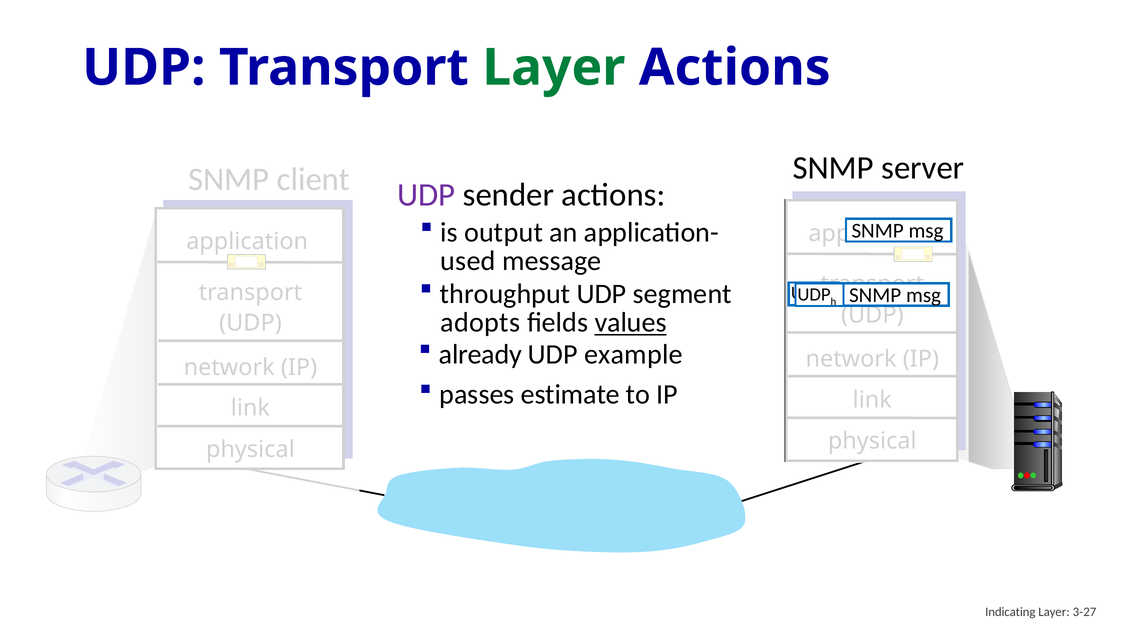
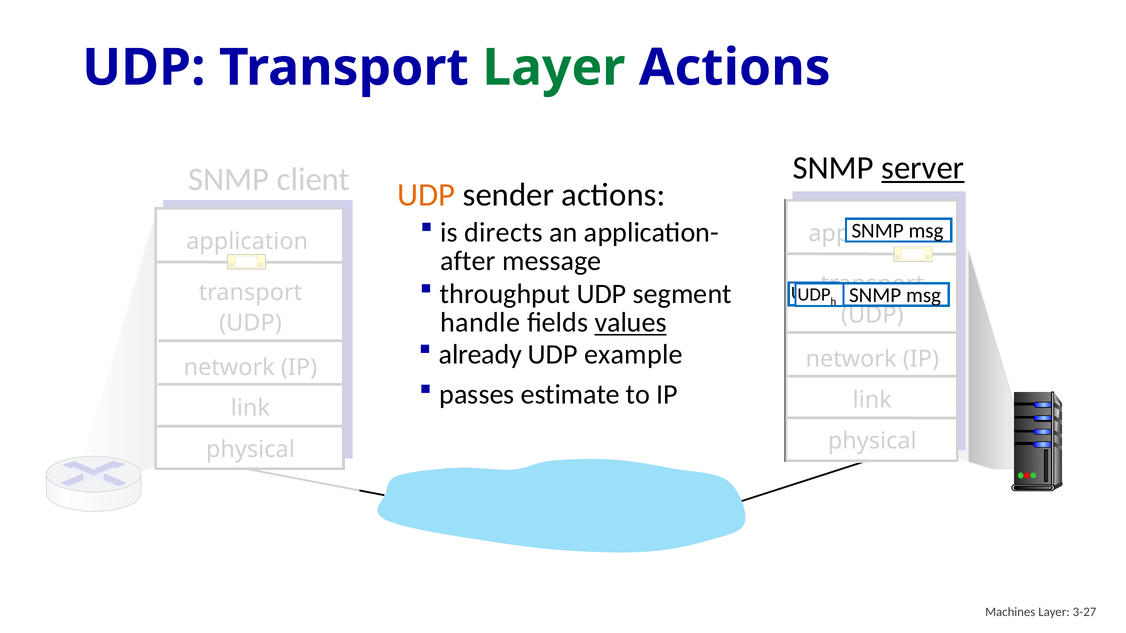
server underline: none -> present (923, 168)
UDP colour: purple -> orange (426, 195)
output: output -> directs (503, 233)
used: used -> after (468, 261)
adopts: adopts -> handle (480, 323)
Indicating: Indicating -> Machines (1010, 613)
